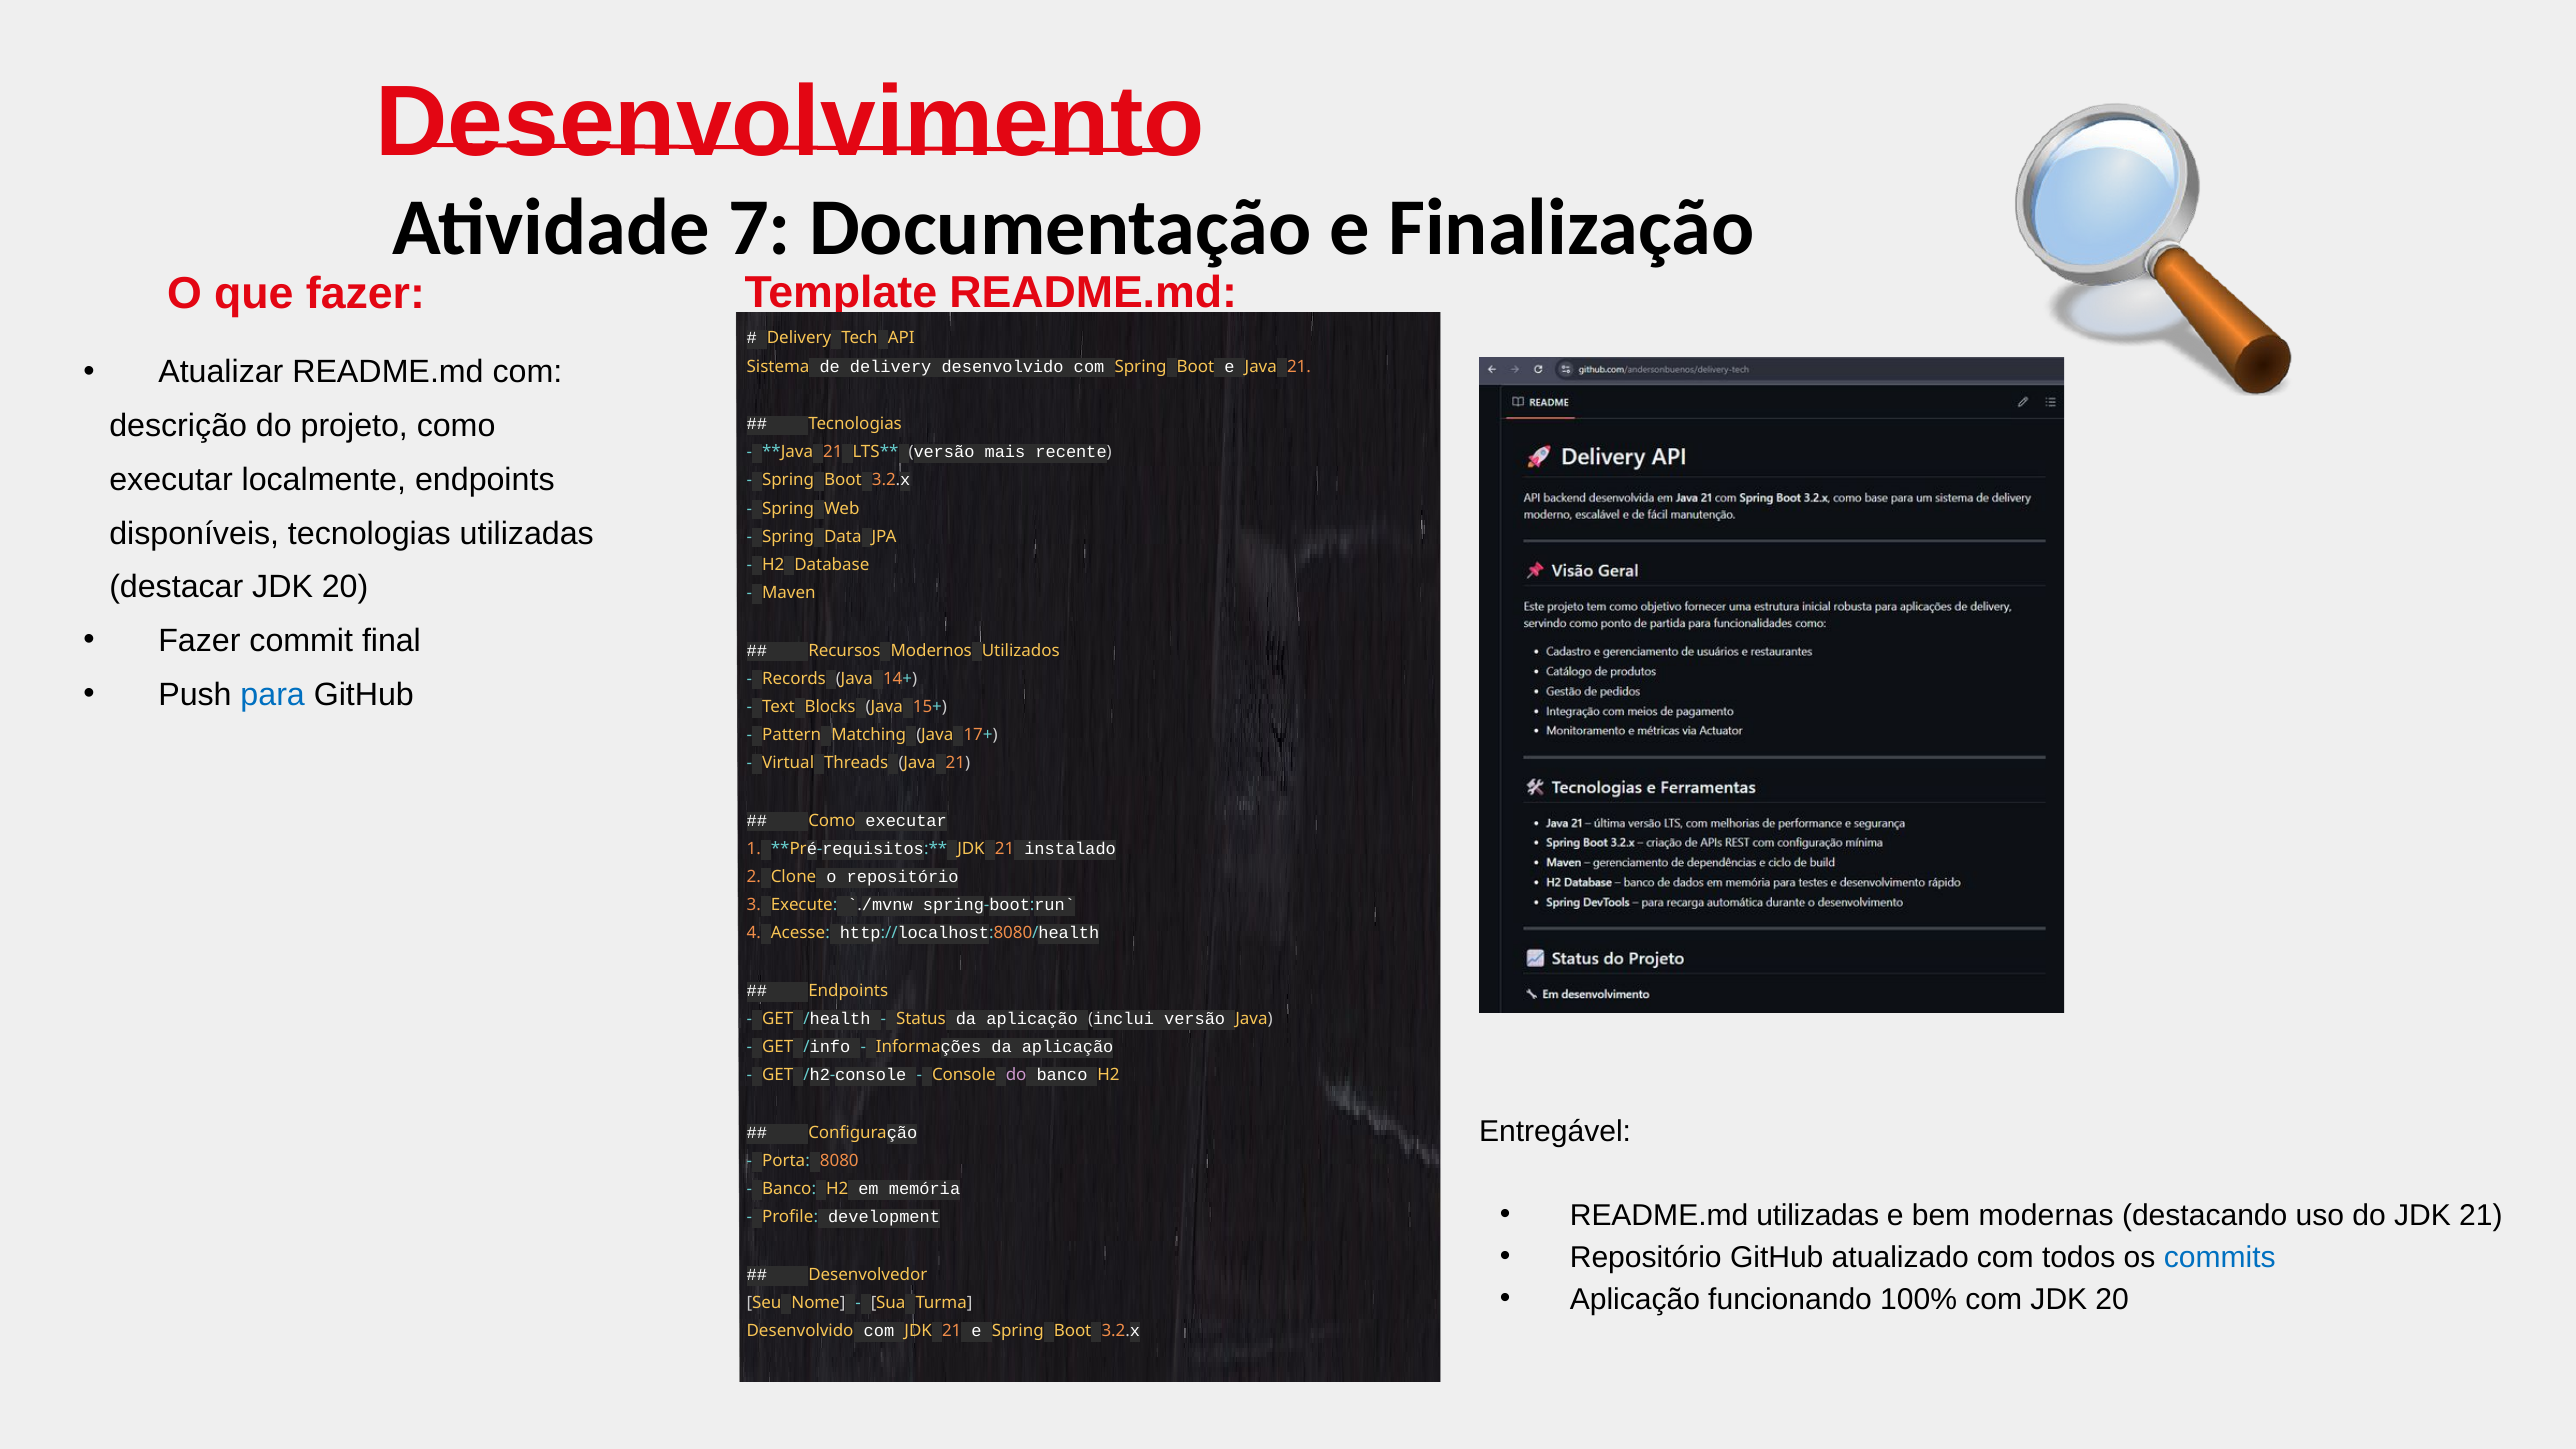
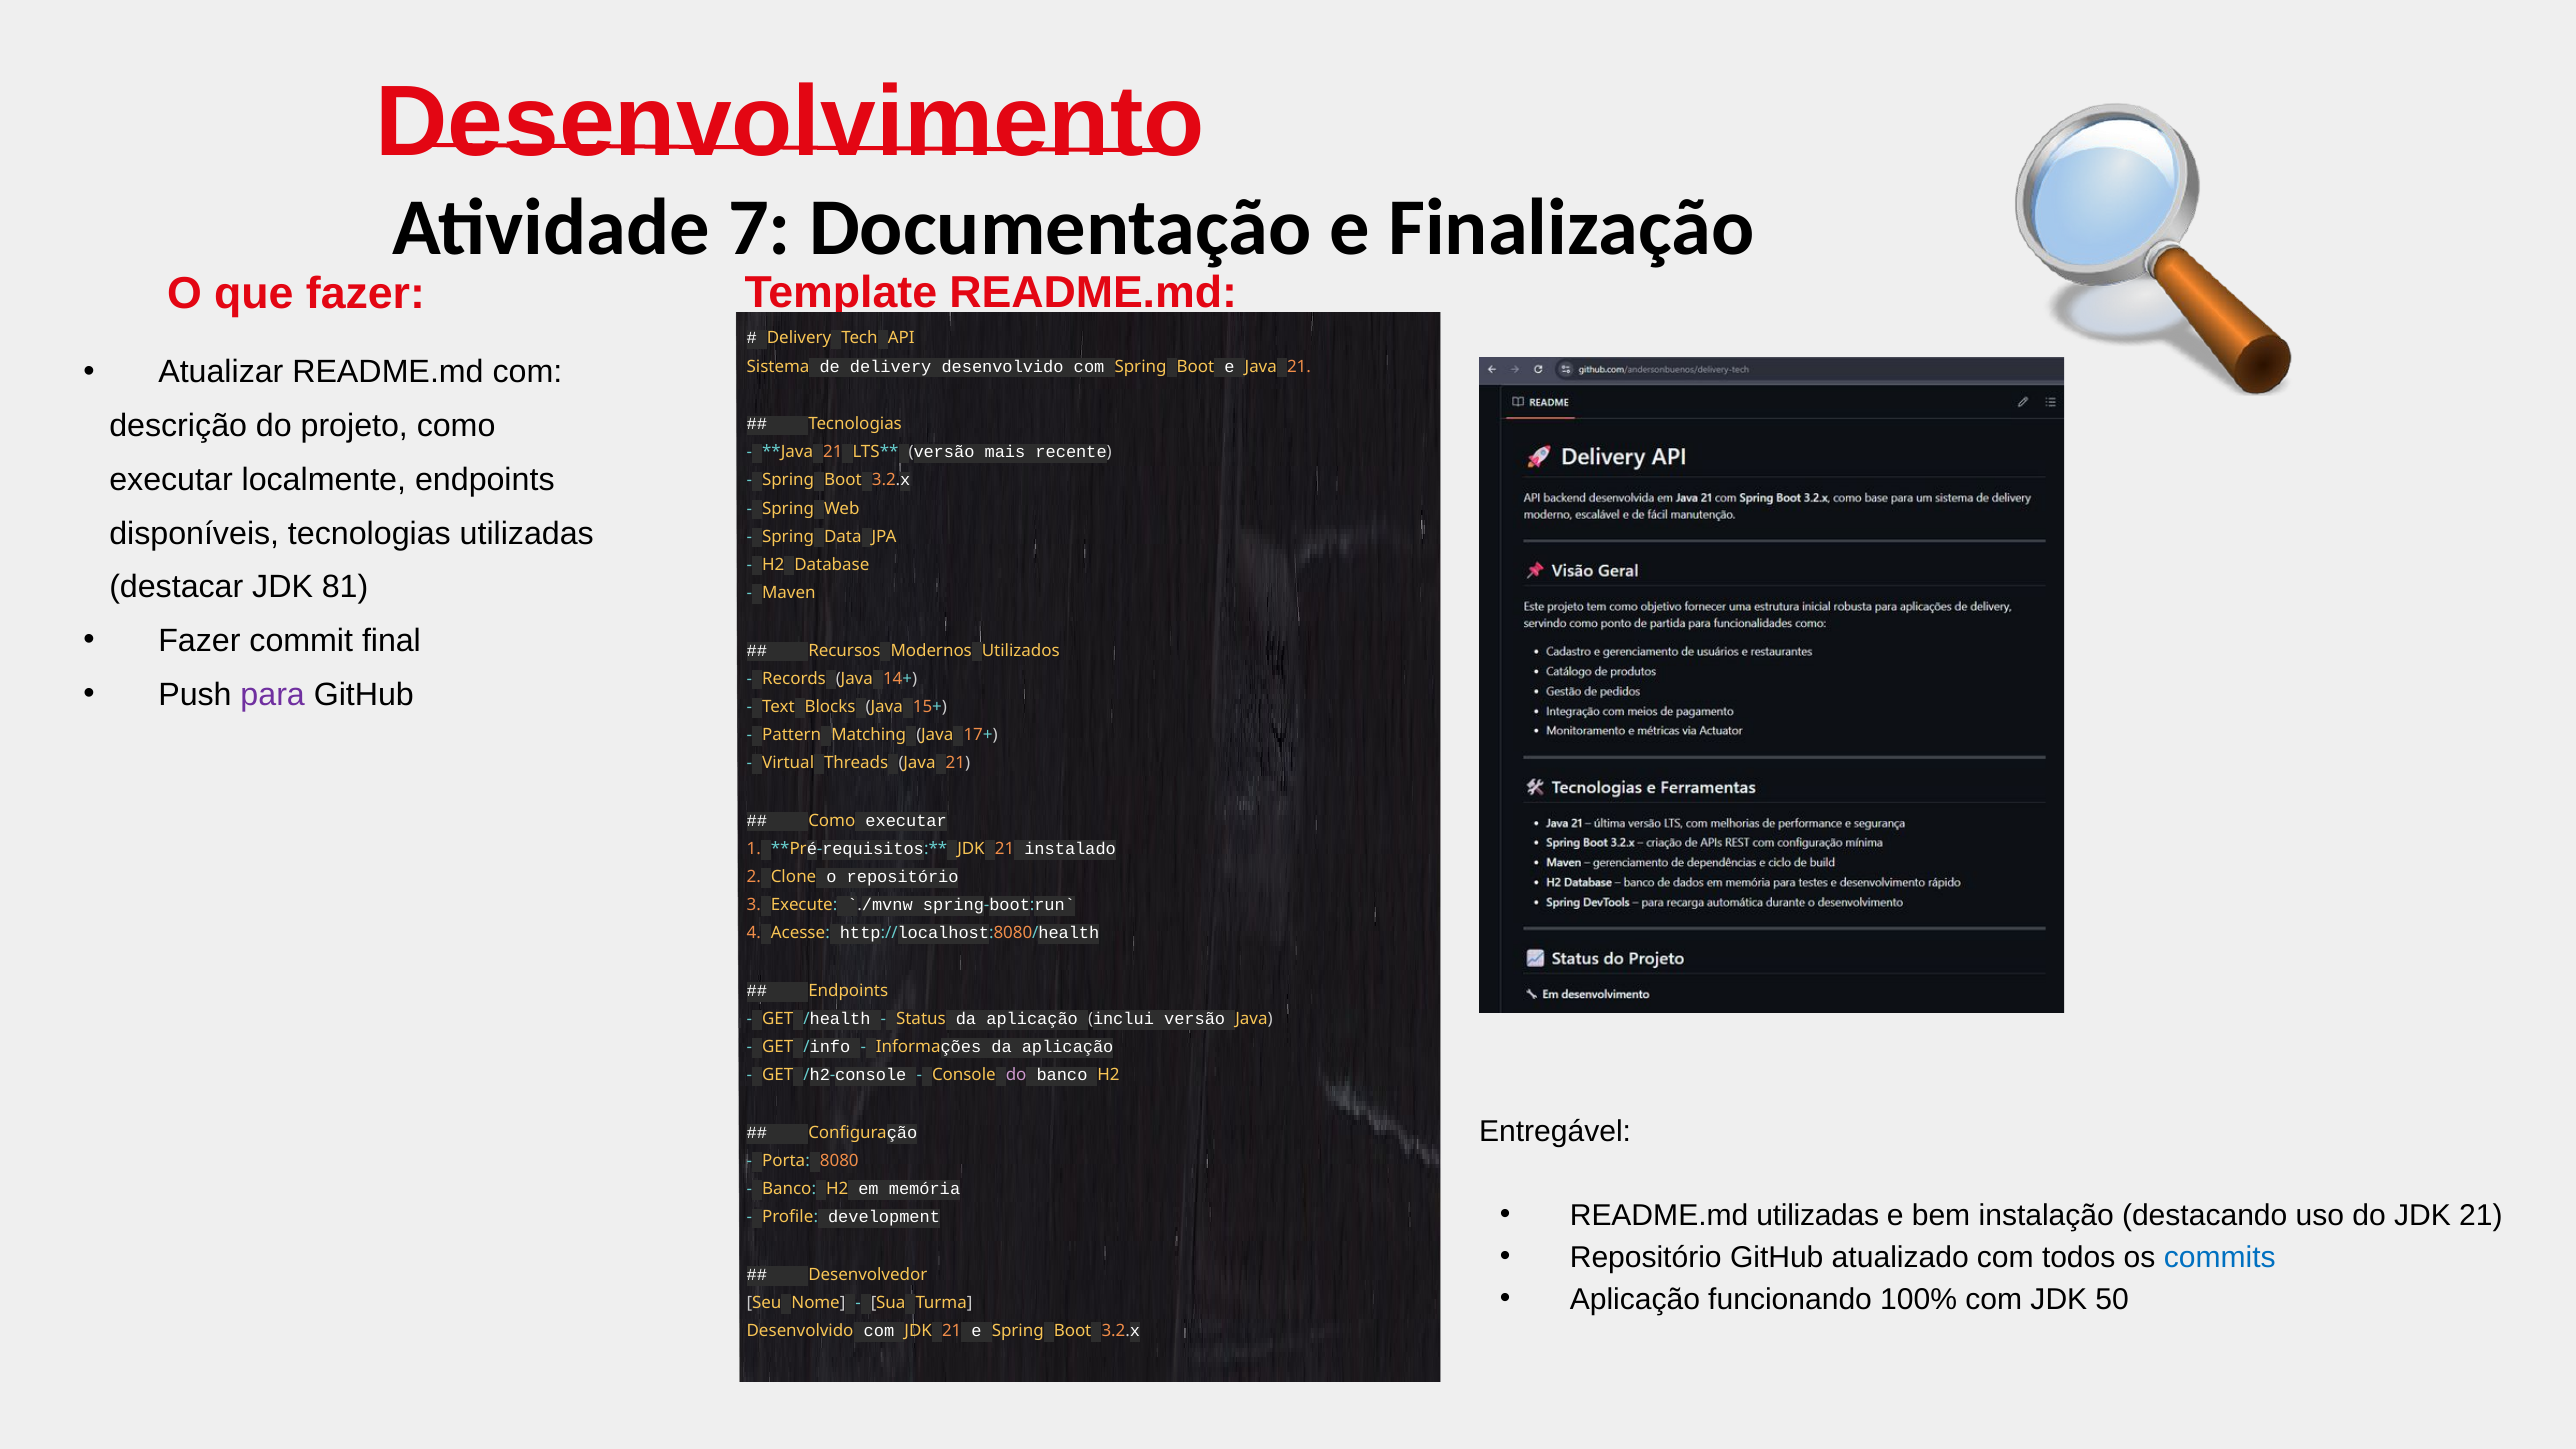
destacar JDK 20: 20 -> 81 (345, 587)
para colour: blue -> purple (273, 695)
modernas: modernas -> instalação (2046, 1215)
com JDK 20: 20 -> 50 (2112, 1299)
